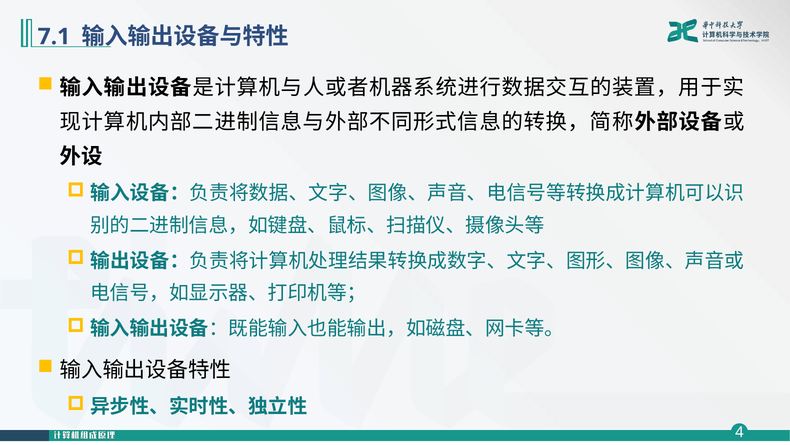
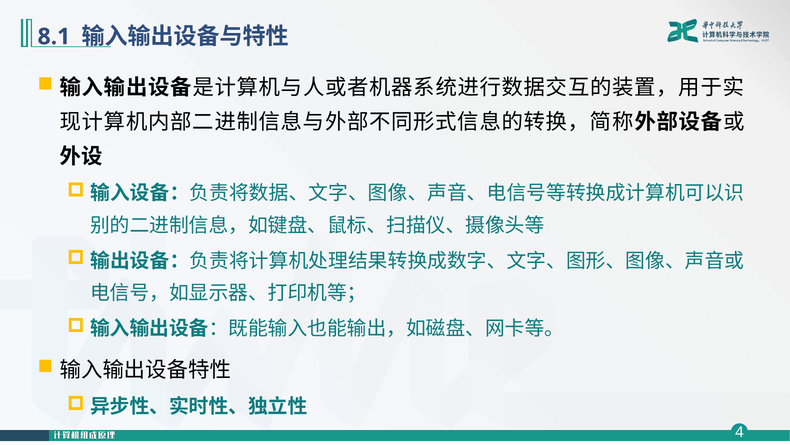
7.1: 7.1 -> 8.1 (54, 37)
